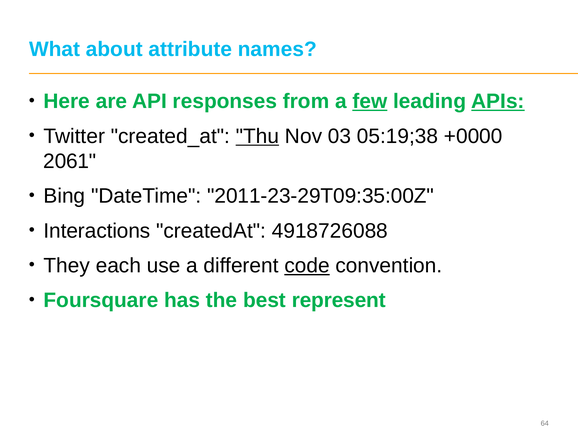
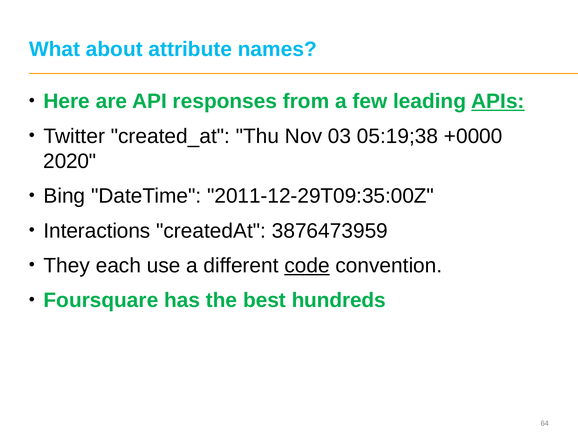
few underline: present -> none (370, 101)
Thu underline: present -> none (257, 136)
2061: 2061 -> 2020 (70, 161)
2011-23-29T09:35:00Z: 2011-23-29T09:35:00Z -> 2011-12-29T09:35:00Z (321, 196)
4918726088: 4918726088 -> 3876473959 (330, 231)
represent: represent -> hundreds (339, 300)
